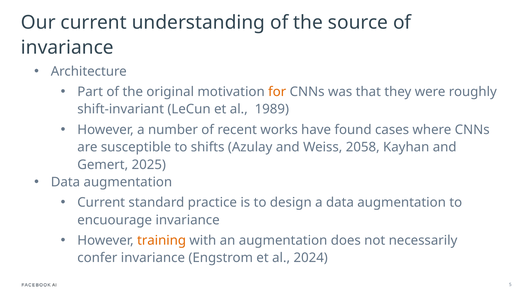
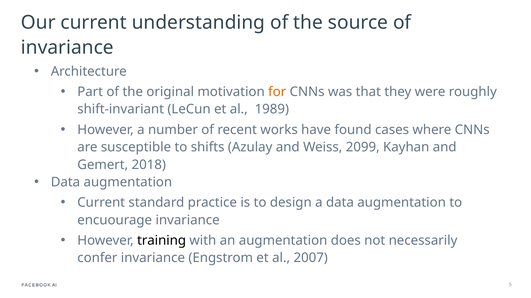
2058: 2058 -> 2099 (363, 147)
2025: 2025 -> 2018 (149, 165)
training colour: orange -> black (162, 241)
2024: 2024 -> 2007 (311, 259)
